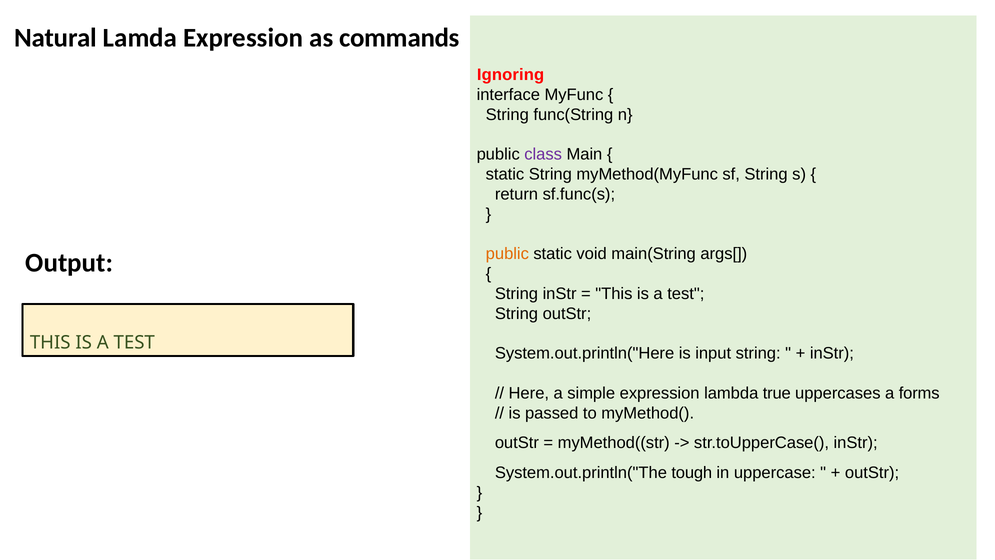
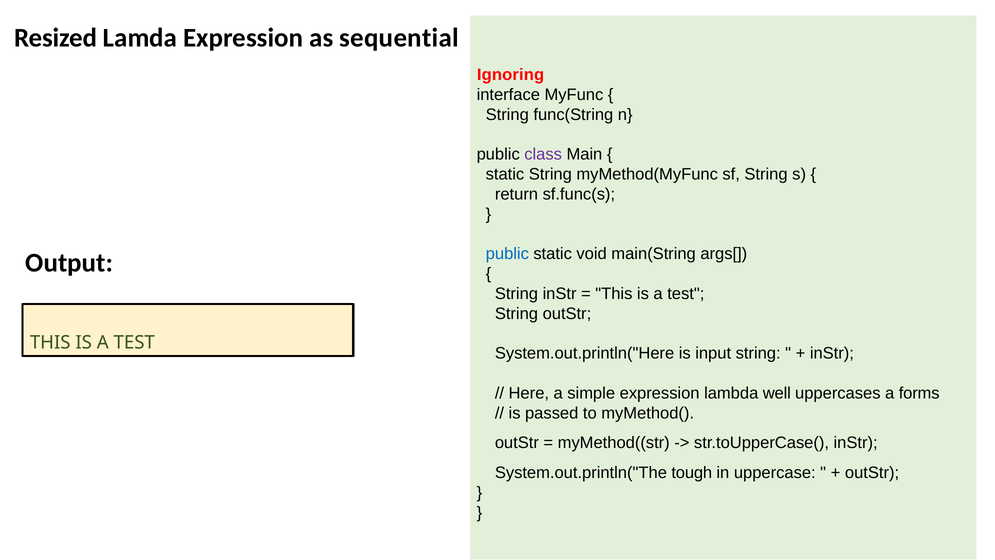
Natural: Natural -> Resized (56, 38)
commands: commands -> sequential (399, 38)
public colour: orange -> blue (507, 254)
true: true -> well (777, 393)
